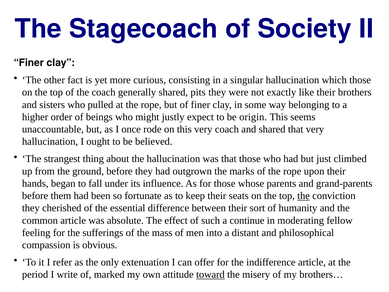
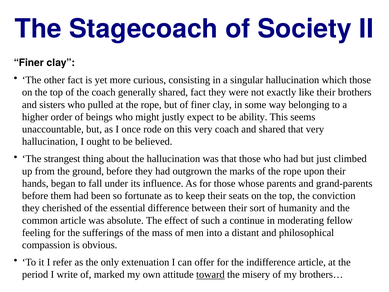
shared pits: pits -> fact (198, 92)
origin: origin -> ability (253, 117)
the underline: present -> none (304, 196)
